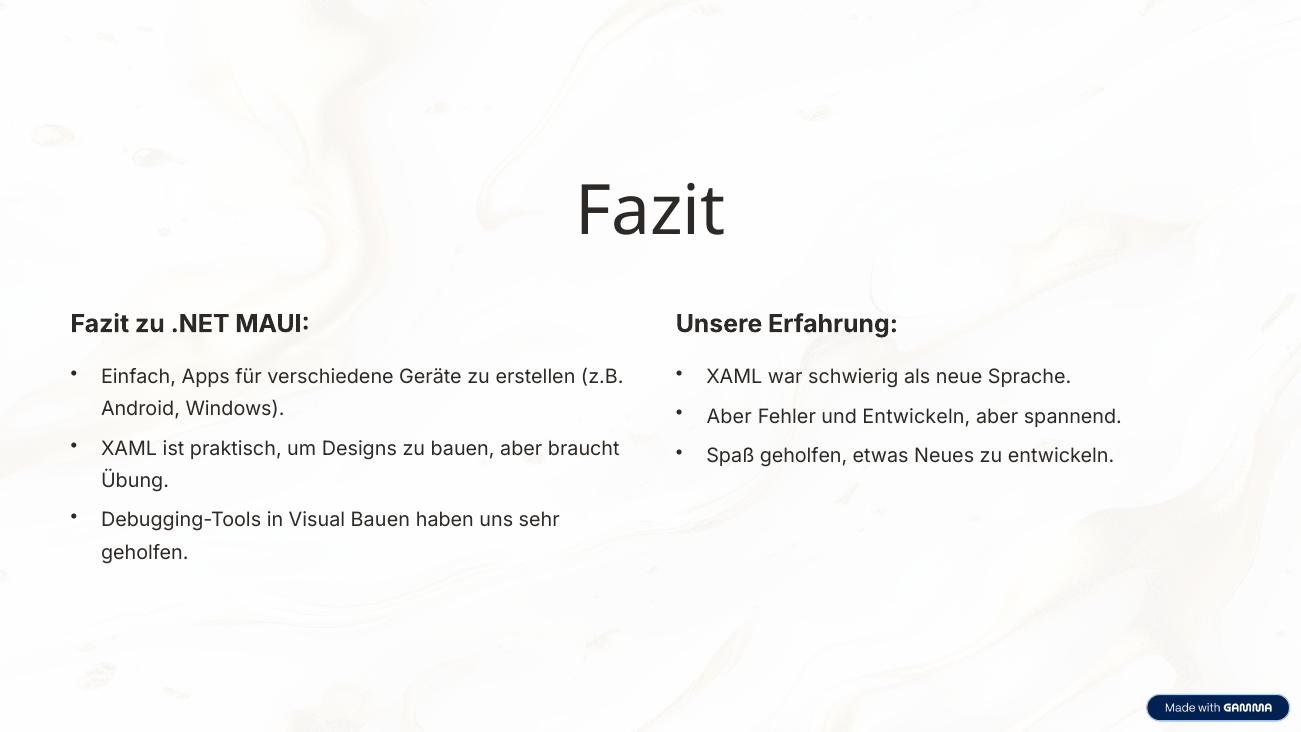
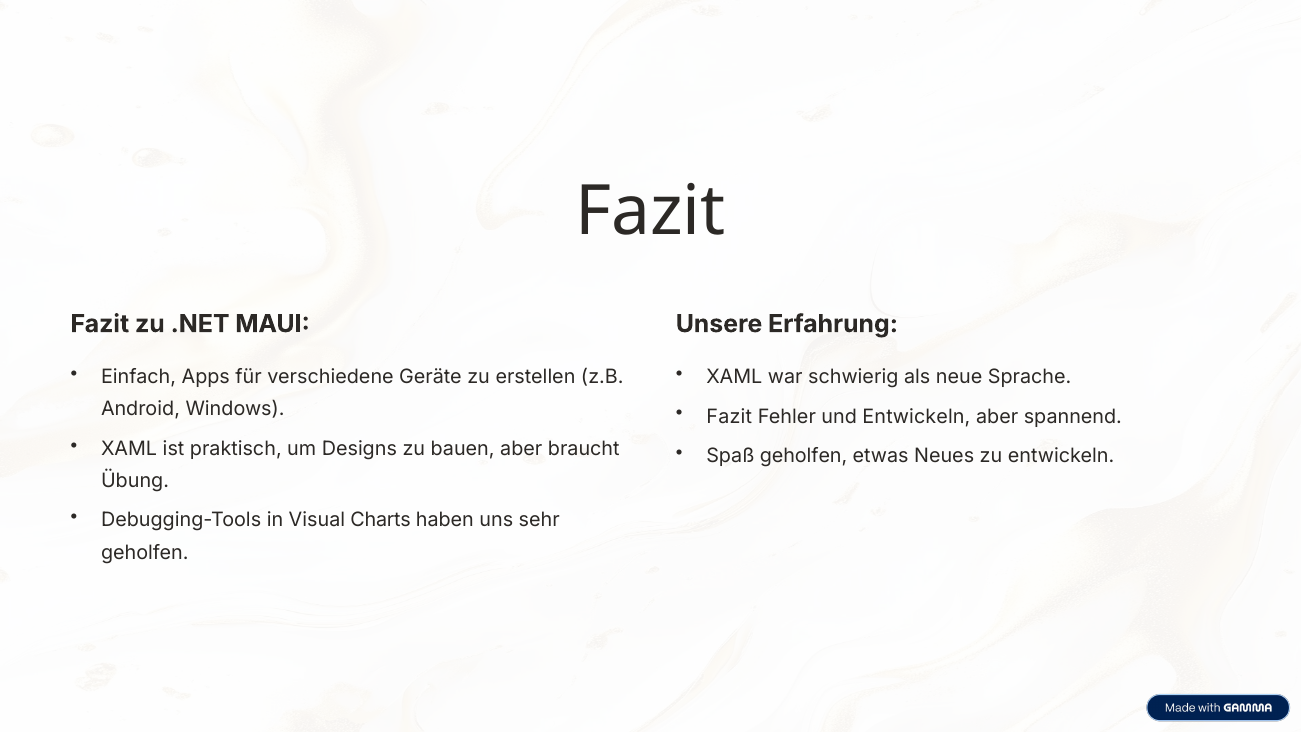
Aber: Aber -> Fazit (729, 416)
Visual Bauen: Bauen -> Charts (381, 520)
